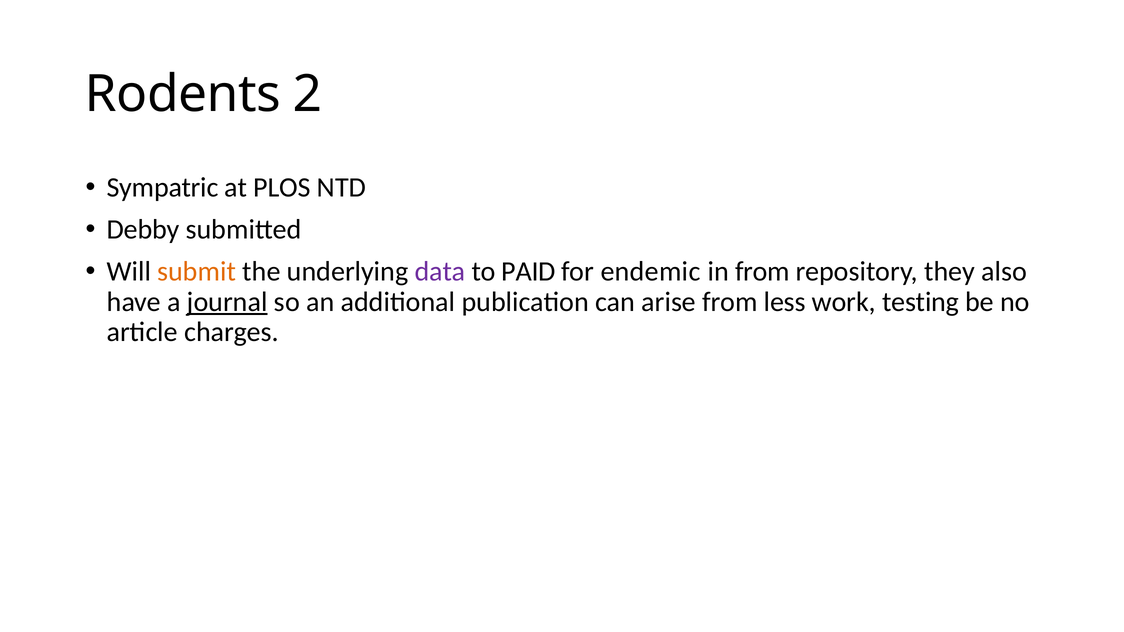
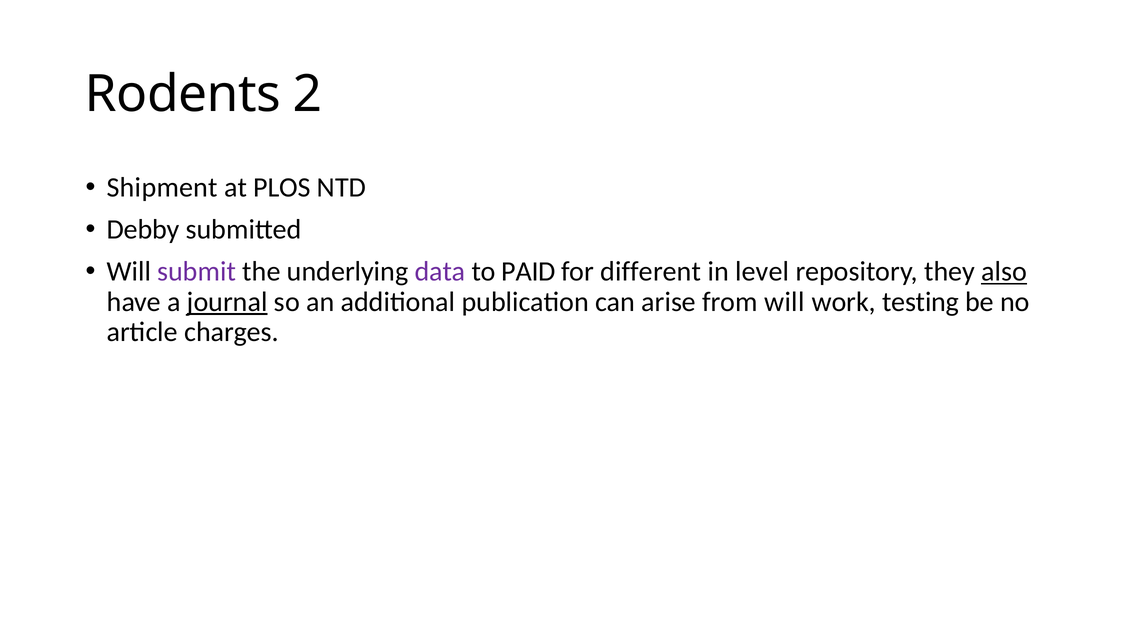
Sympatric: Sympatric -> Shipment (162, 188)
submit colour: orange -> purple (197, 272)
endemic: endemic -> different (651, 272)
in from: from -> level (762, 272)
also underline: none -> present (1004, 272)
from less: less -> will (784, 302)
